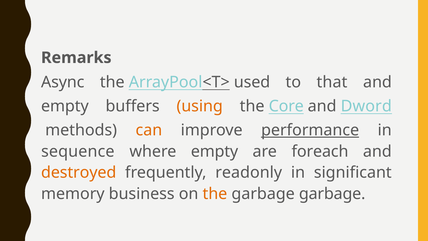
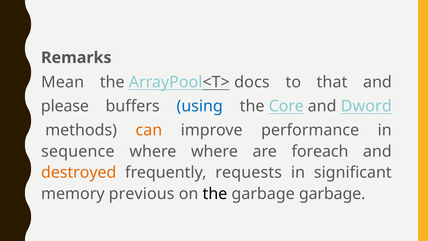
Async: Async -> Mean (63, 82)
used: used -> docs (252, 82)
empty: empty -> please (65, 106)
using colour: orange -> blue (200, 106)
performance underline: present -> none (310, 130)
where empty: empty -> where (214, 151)
readonly: readonly -> requests (249, 172)
business: business -> previous (142, 194)
the colour: orange -> black (215, 194)
